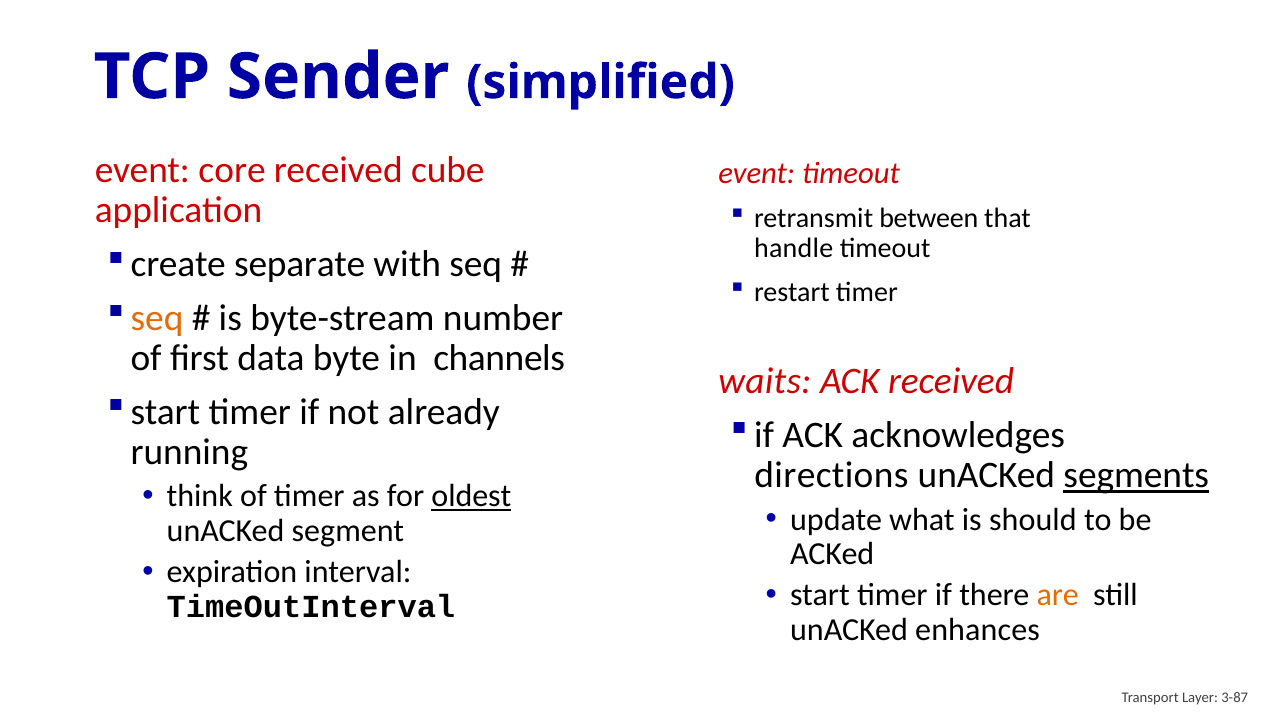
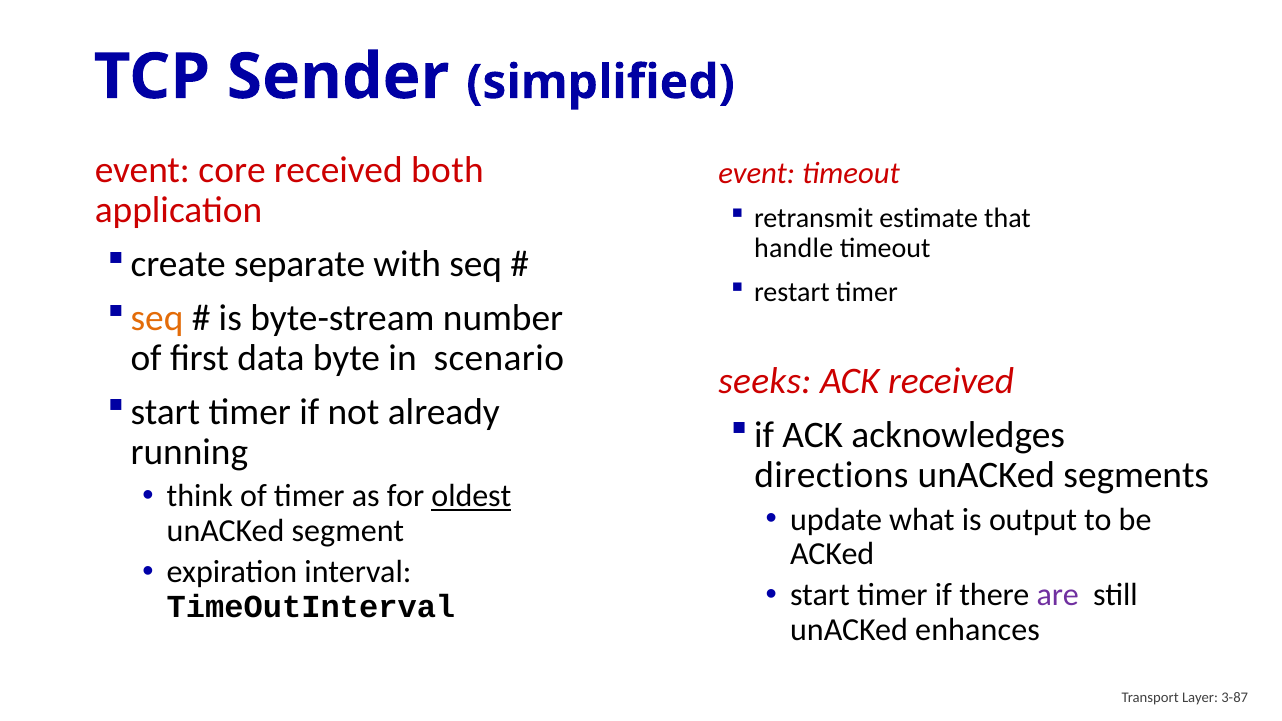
cube: cube -> both (448, 170)
between: between -> estimate (929, 218)
channels: channels -> scenario (499, 358)
waits: waits -> seeks (765, 381)
segments underline: present -> none (1136, 475)
should: should -> output (1033, 520)
are colour: orange -> purple (1058, 595)
